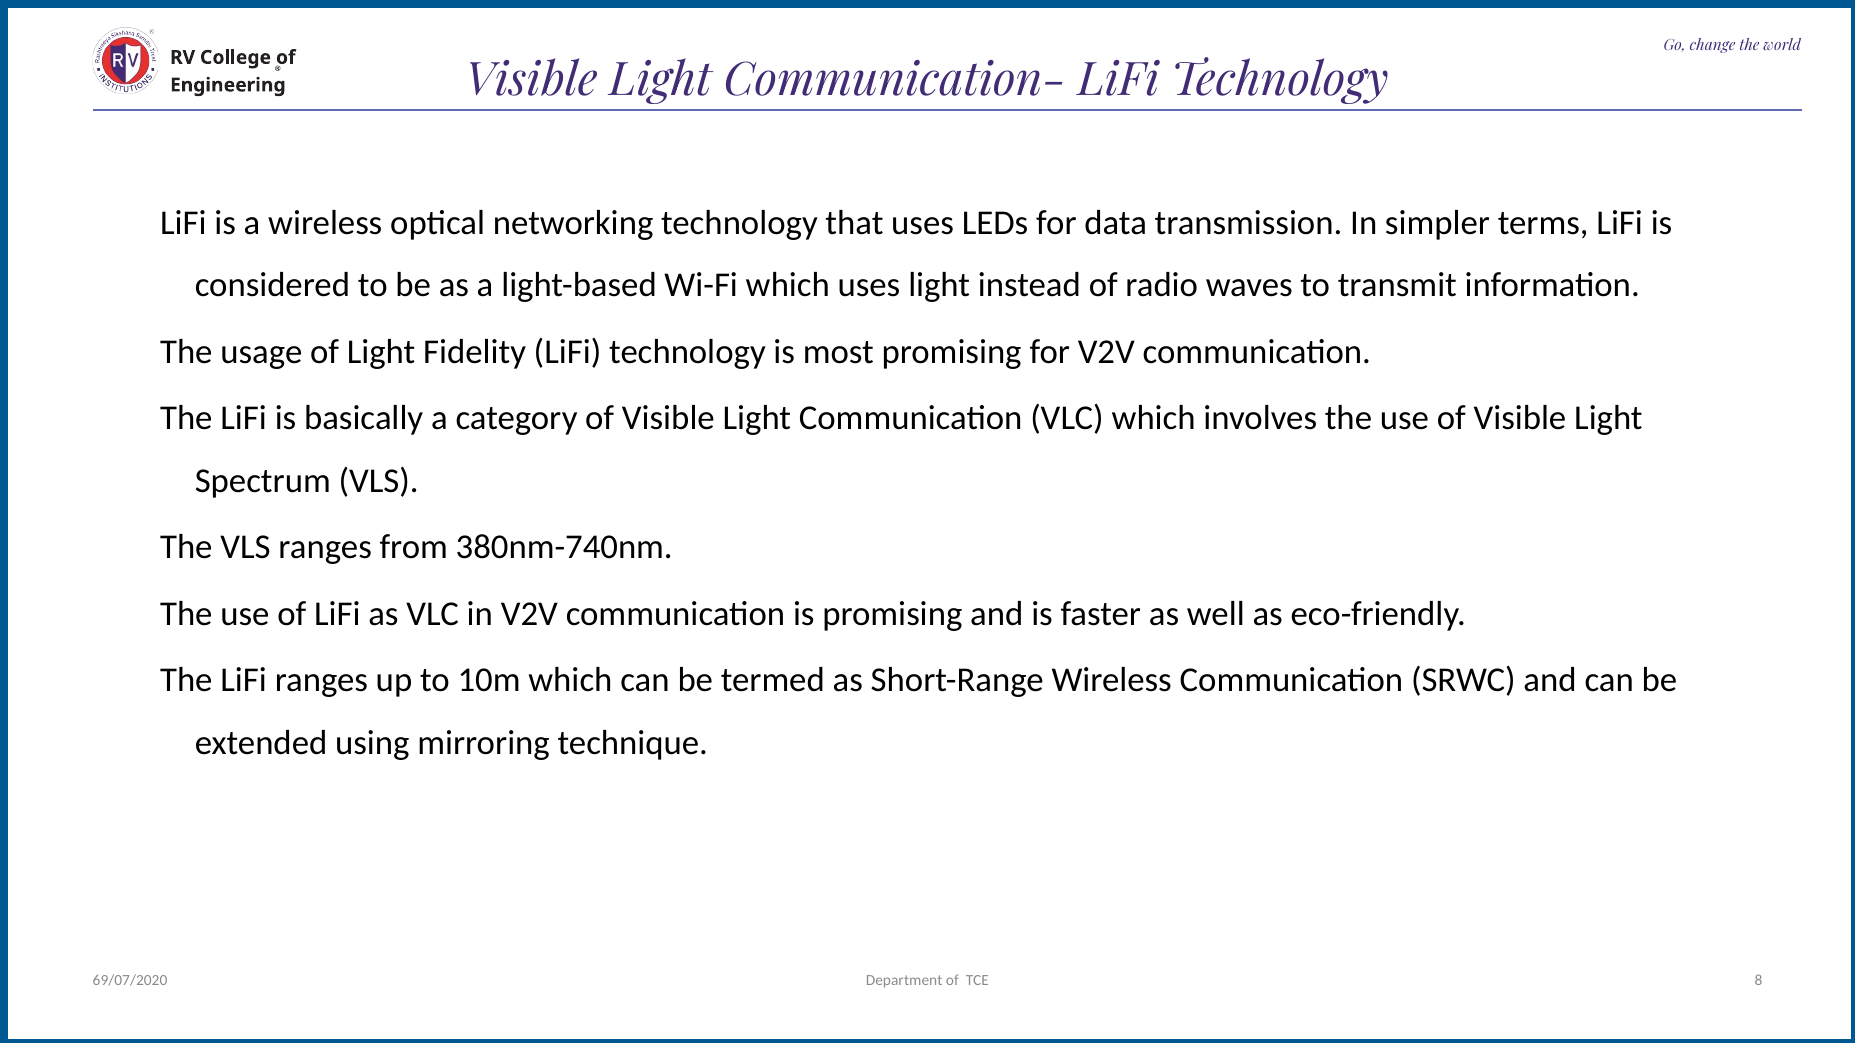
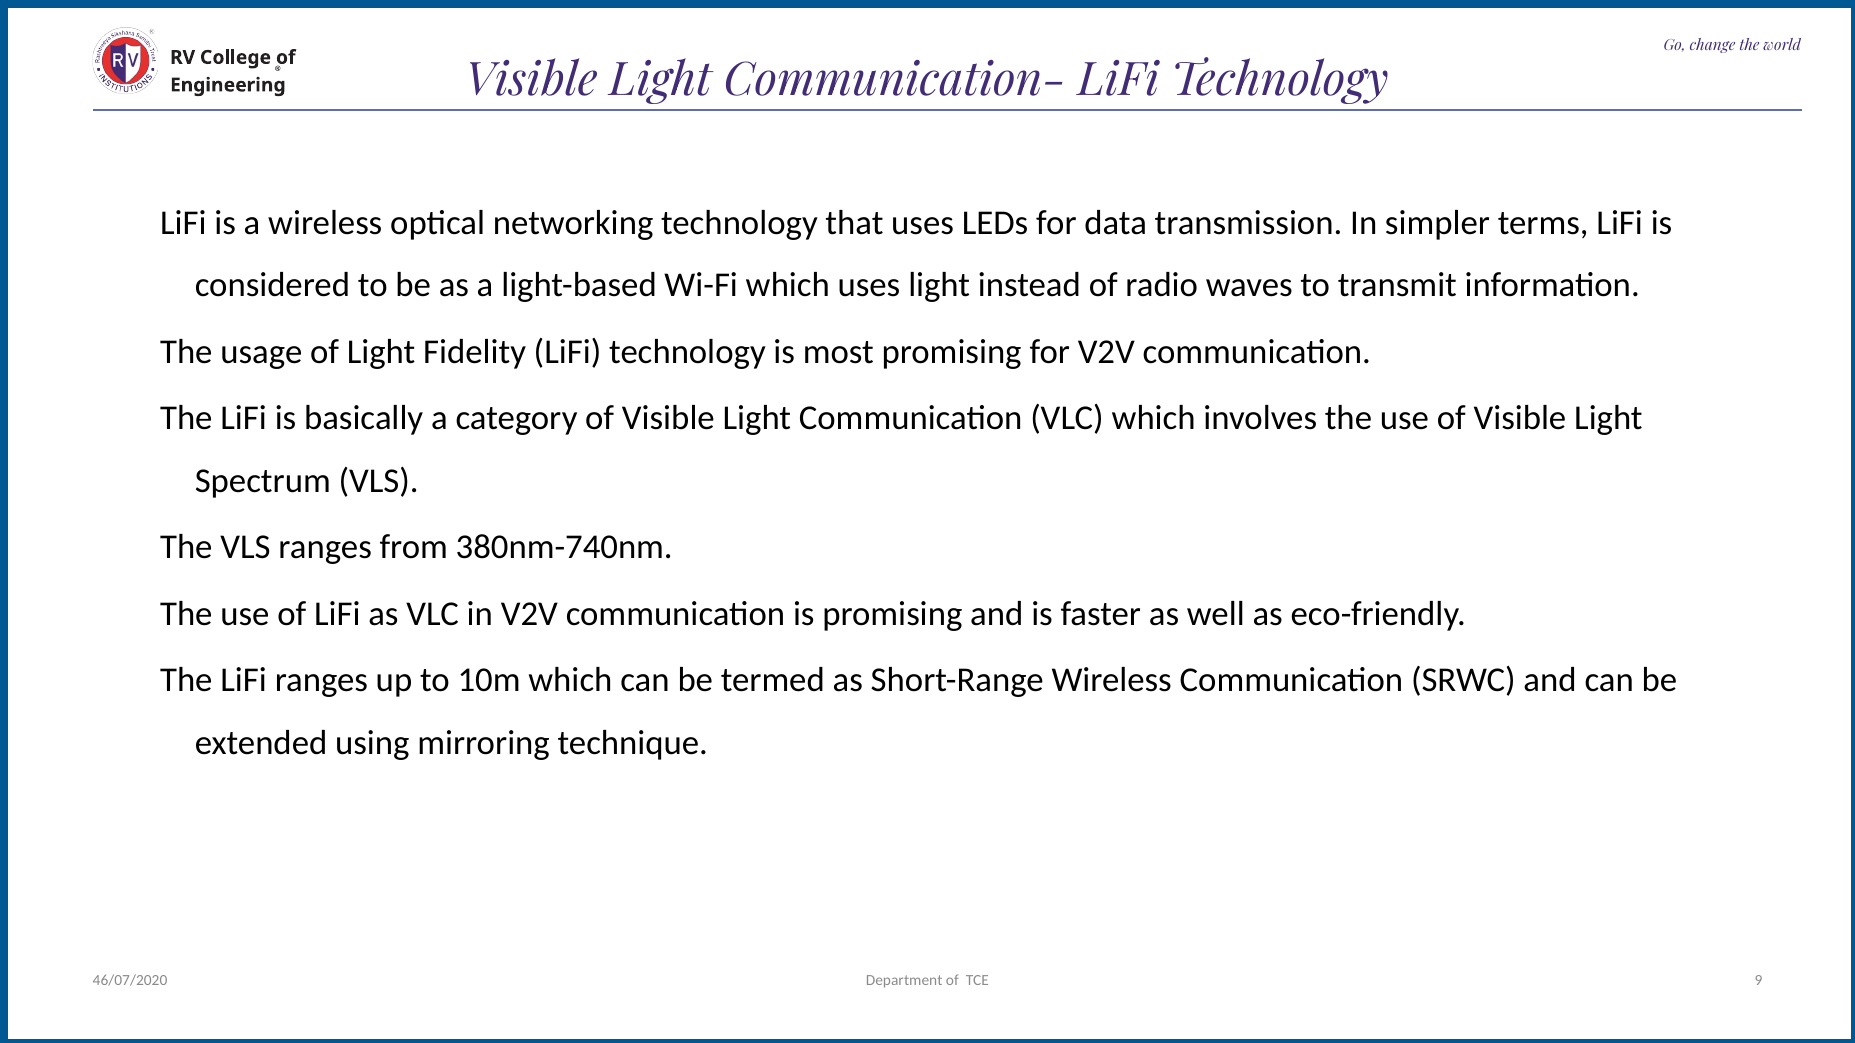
69/07/2020: 69/07/2020 -> 46/07/2020 (130, 981)
8: 8 -> 9 (1759, 981)
